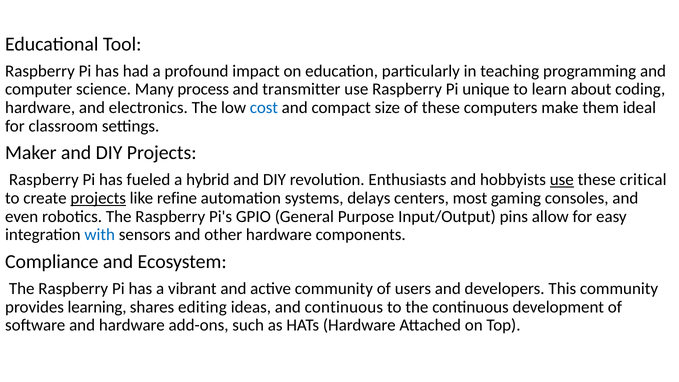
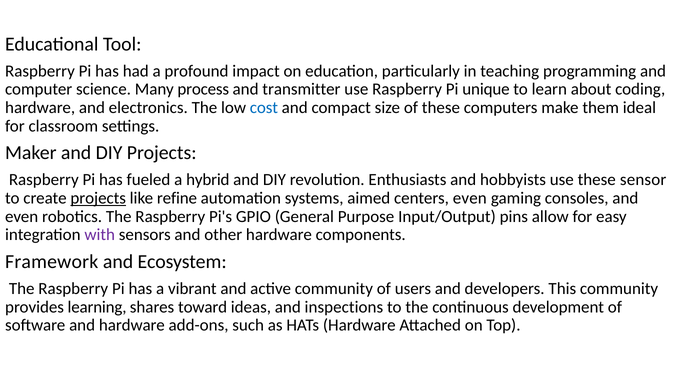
use underline: present -> none (562, 180)
critical: critical -> sensor (643, 180)
delays: delays -> aimed (369, 198)
centers most: most -> even (470, 198)
with colour: blue -> purple (100, 235)
Compliance: Compliance -> Framework (52, 262)
editing: editing -> toward (203, 307)
and continuous: continuous -> inspections (344, 307)
